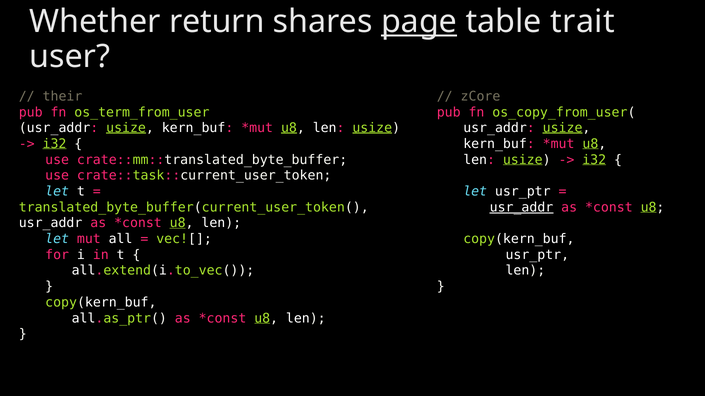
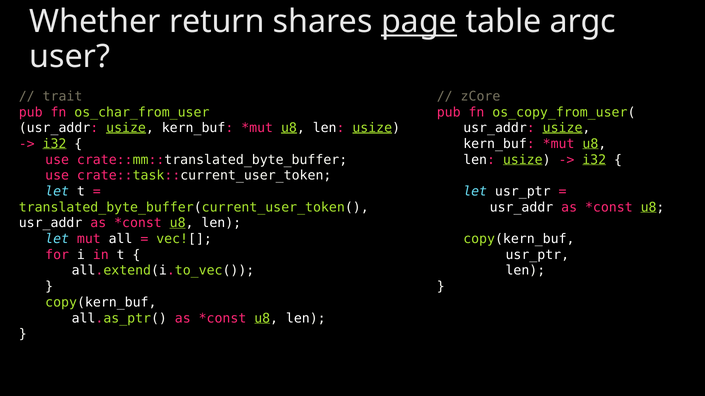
trait: trait -> argc (583, 22)
their: their -> trait (62, 97)
os_term_from_user: os_term_from_user -> os_char_from_user (142, 112)
usr_addr underline: present -> none (521, 208)
